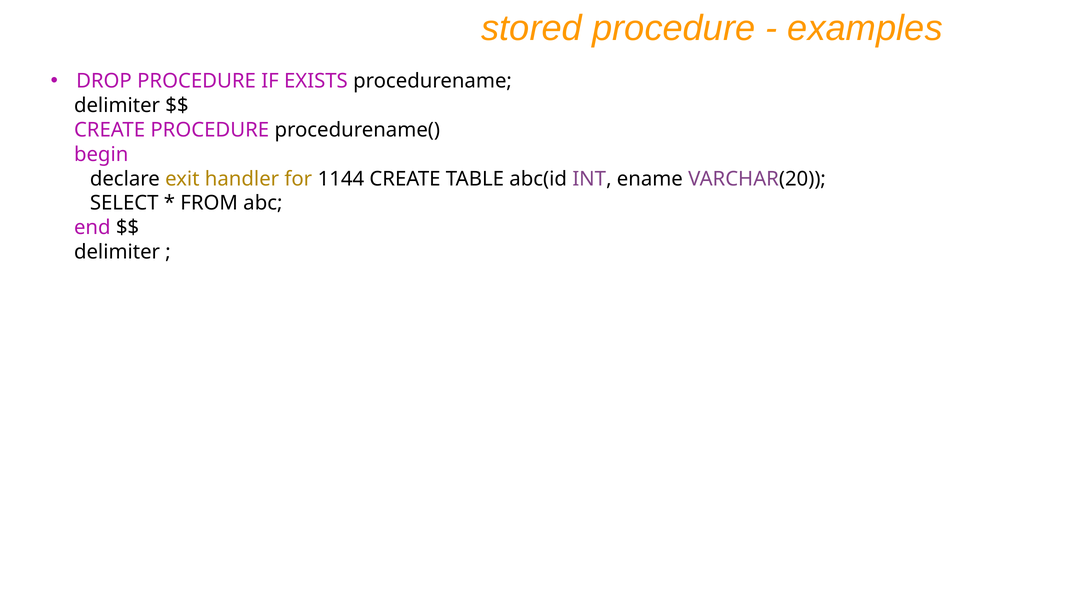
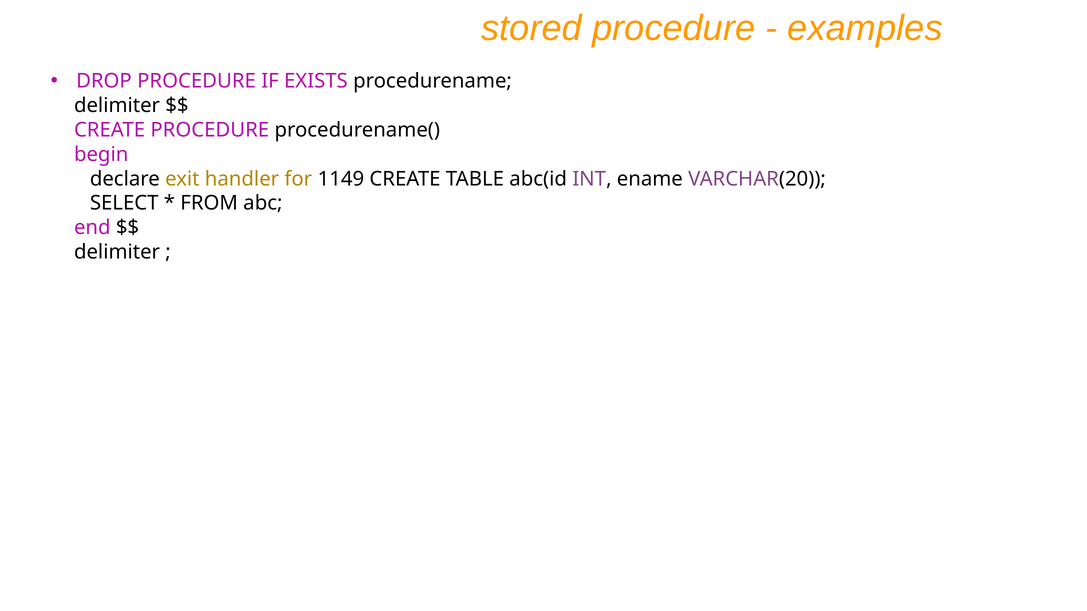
1144: 1144 -> 1149 (341, 179)
